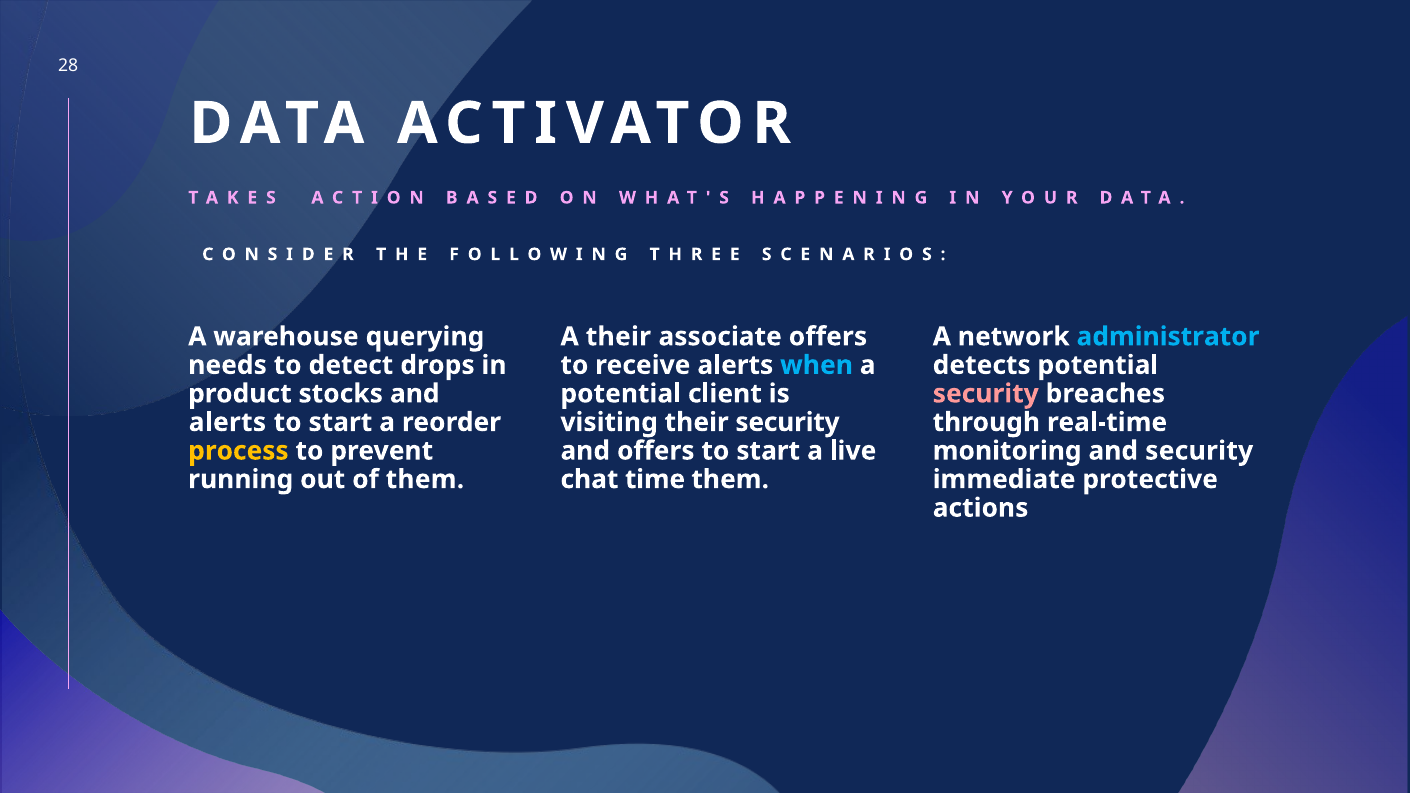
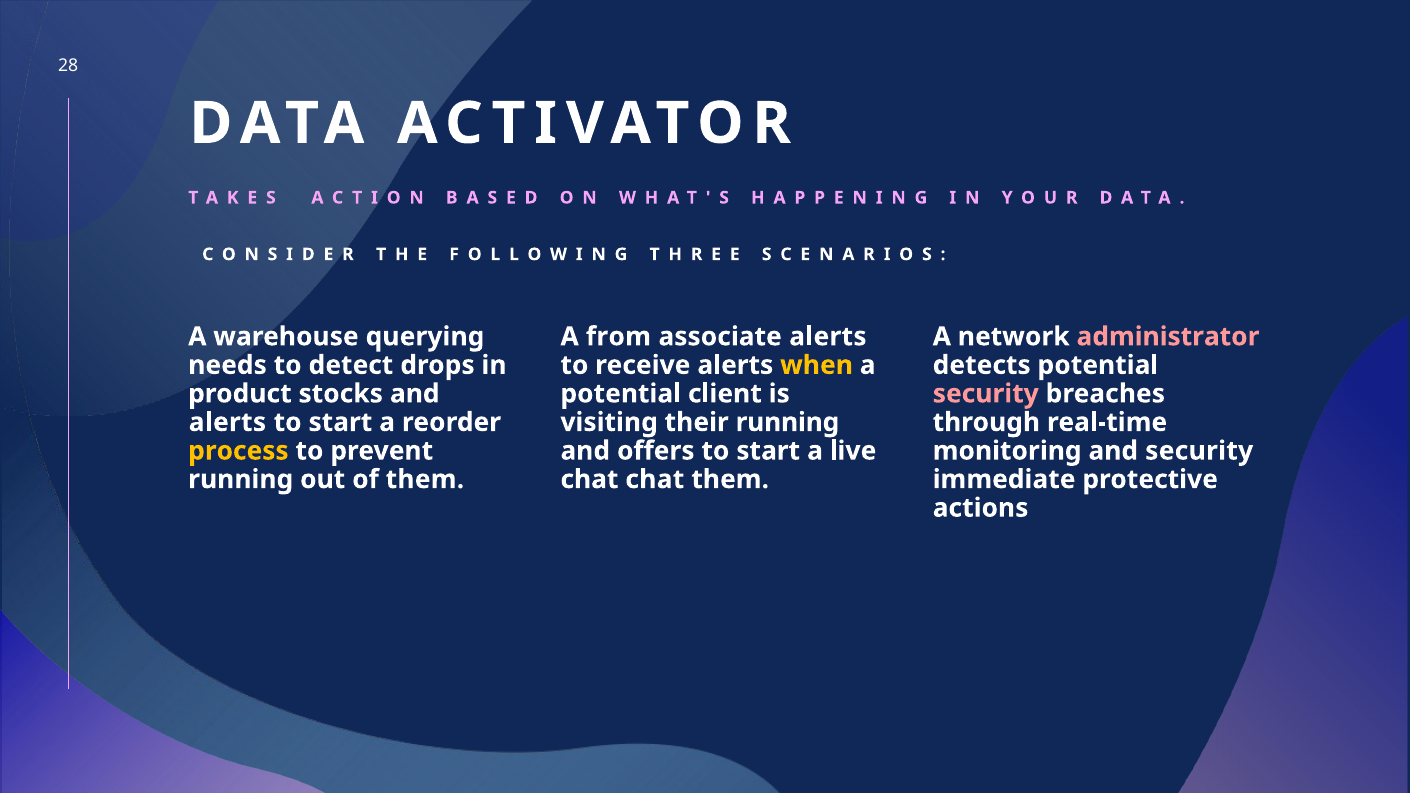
A their: their -> from (618, 337)
associate offers: offers -> alerts (828, 337)
administrator colour: light blue -> pink (1168, 337)
when colour: light blue -> yellow (817, 365)
their security: security -> running (787, 422)
chat time: time -> chat (655, 479)
